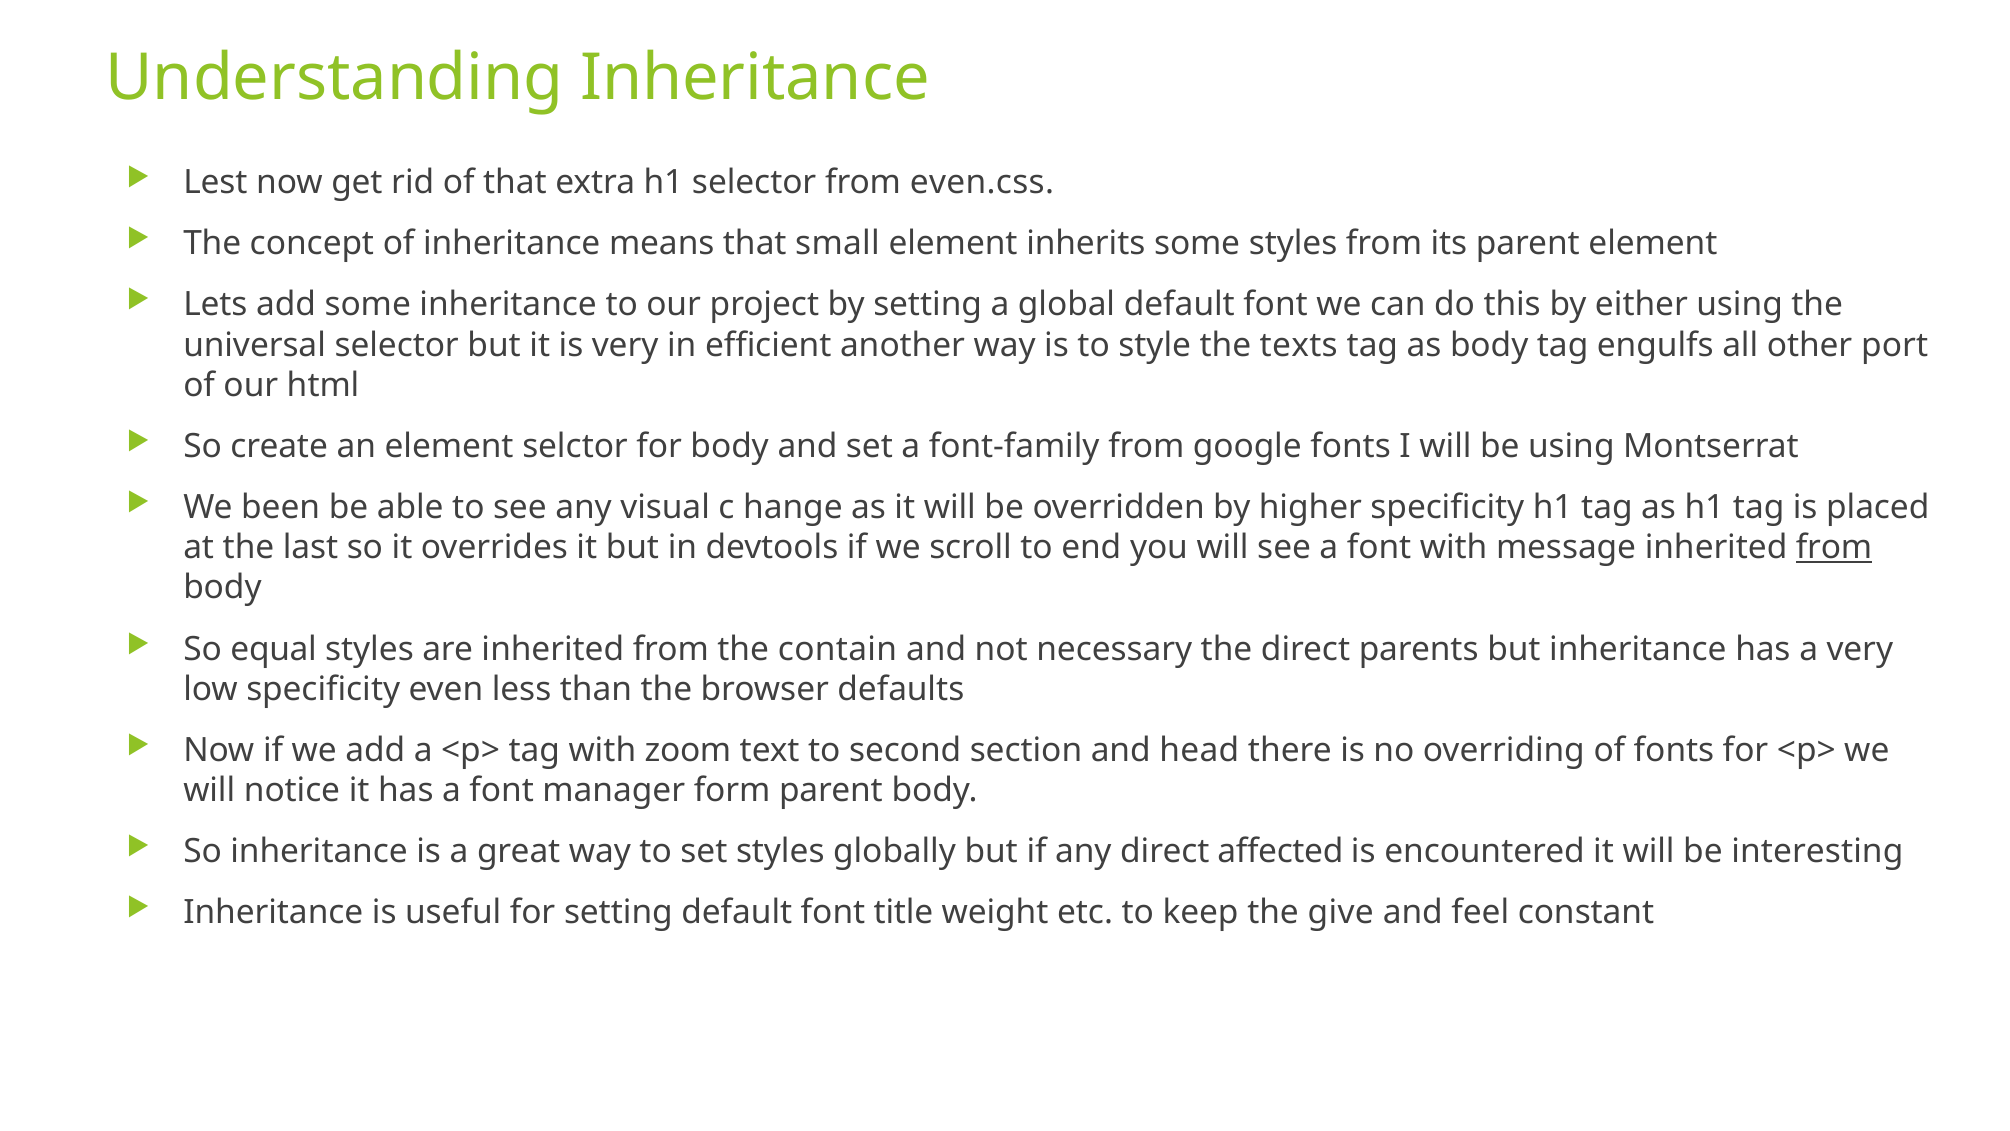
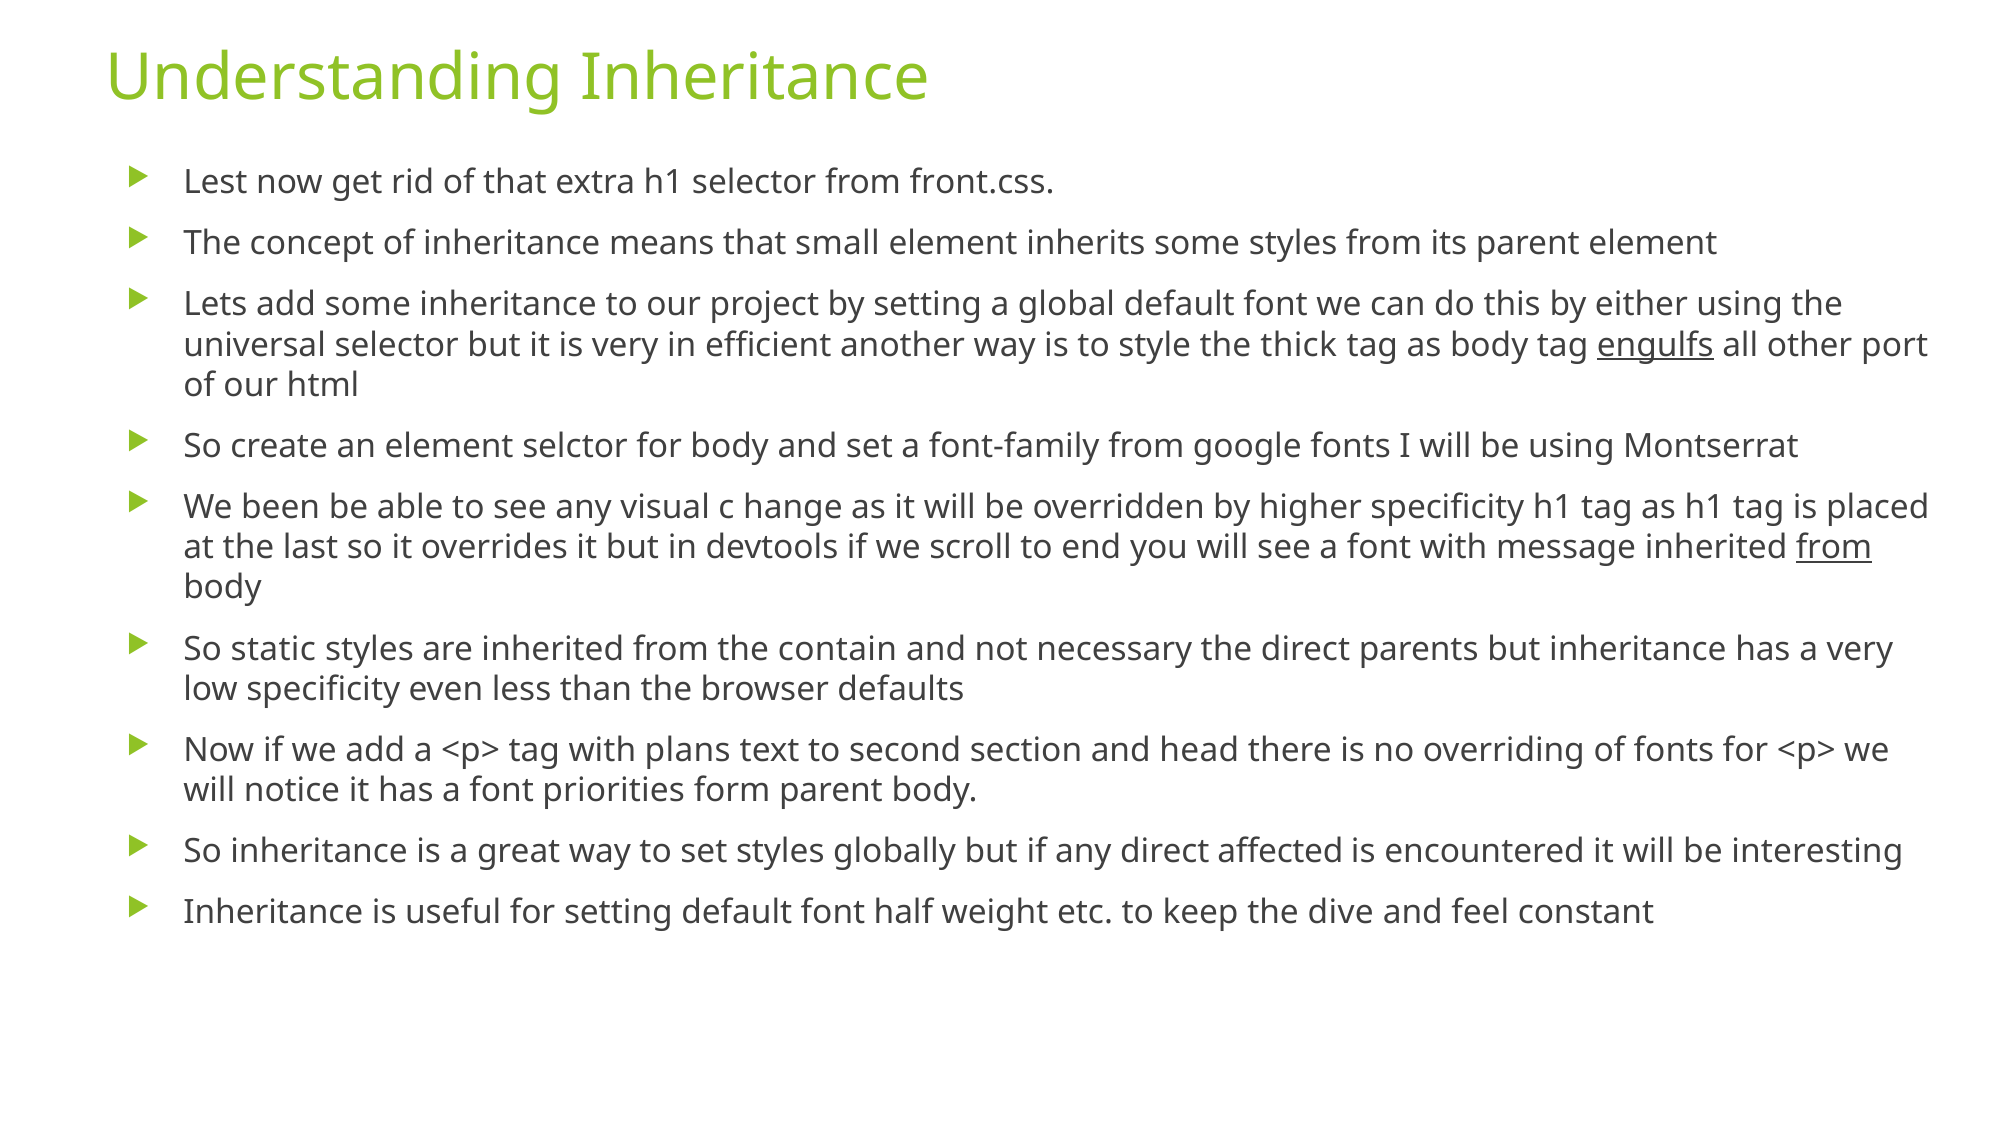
even.css: even.css -> front.css (982, 182)
texts: texts -> thick (1299, 345)
engulfs underline: none -> present (1655, 345)
equal: equal -> static (273, 649)
zoom: zoom -> plans (688, 750)
manager: manager -> priorities (614, 790)
title: title -> half (903, 913)
give: give -> dive (1341, 913)
